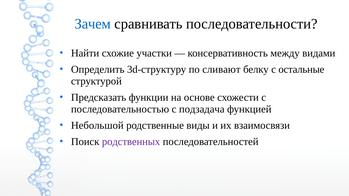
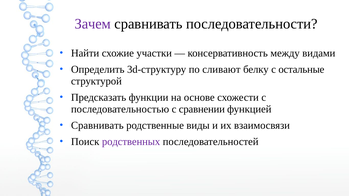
Зачем colour: blue -> purple (93, 24)
подзадача: подзадача -> сравнении (202, 109)
Небольшой: Небольшой -> Сравнивать (97, 126)
